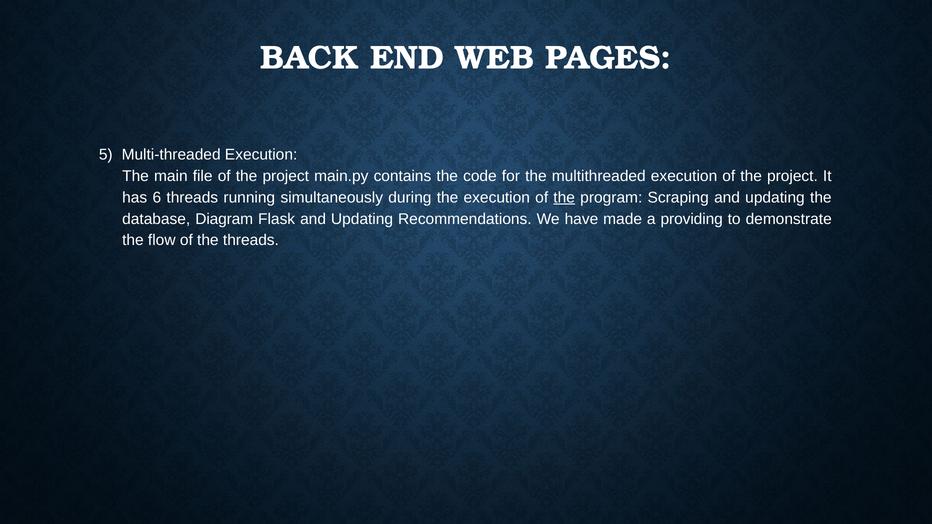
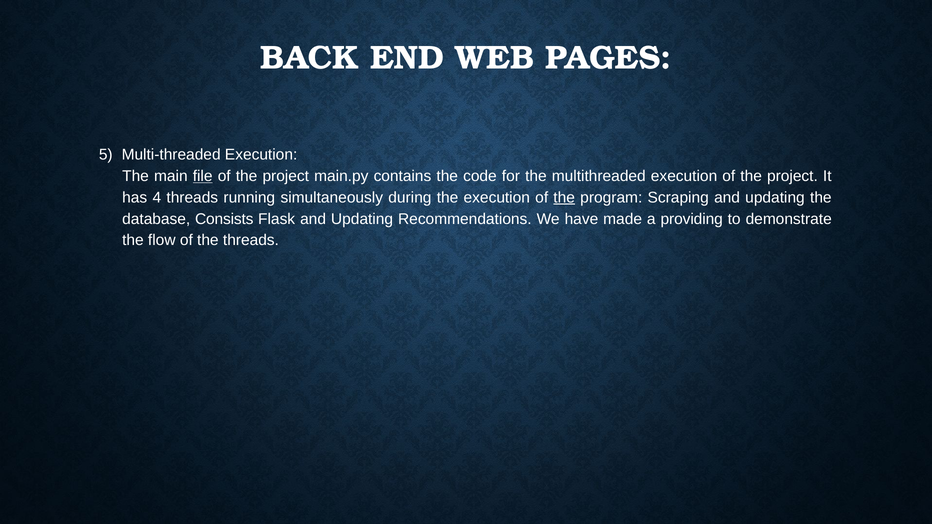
file underline: none -> present (203, 176)
6: 6 -> 4 (157, 198)
Diagram: Diagram -> Consists (224, 219)
